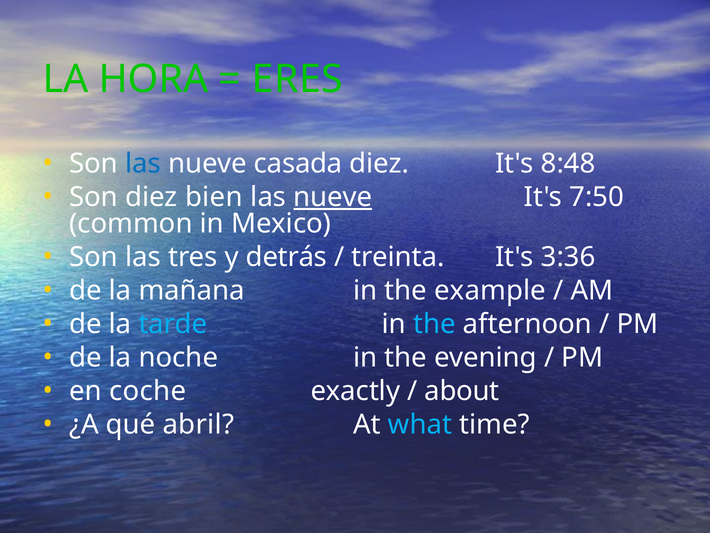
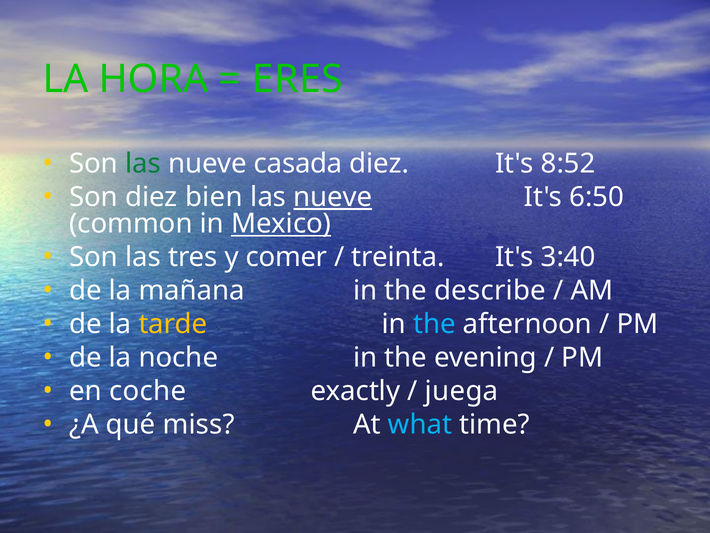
las colour: blue -> green (143, 164)
8:48: 8:48 -> 8:52 (568, 164)
7:50: 7:50 -> 6:50 (597, 197)
Mexico underline: none -> present (281, 224)
detrás: detrás -> comer (287, 257)
3:36: 3:36 -> 3:40 (568, 257)
example: example -> describe (490, 290)
tarde colour: light blue -> yellow (173, 324)
about: about -> juega (462, 391)
abril: abril -> miss (199, 424)
